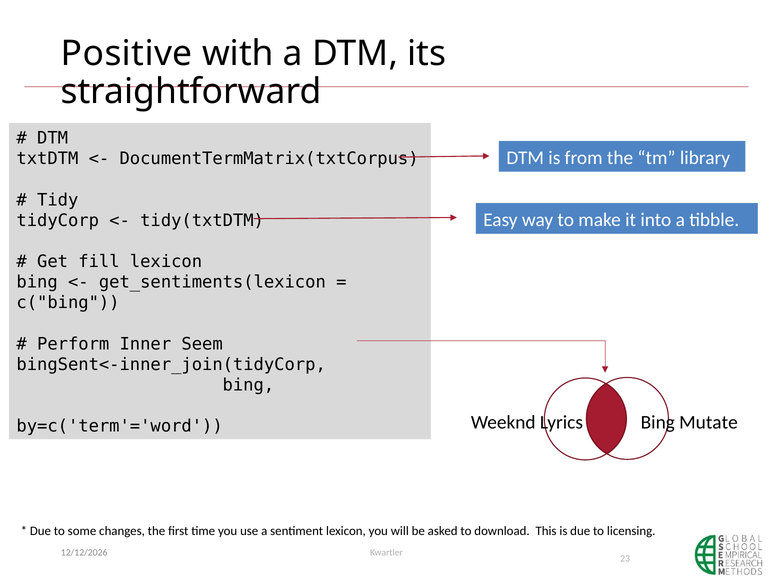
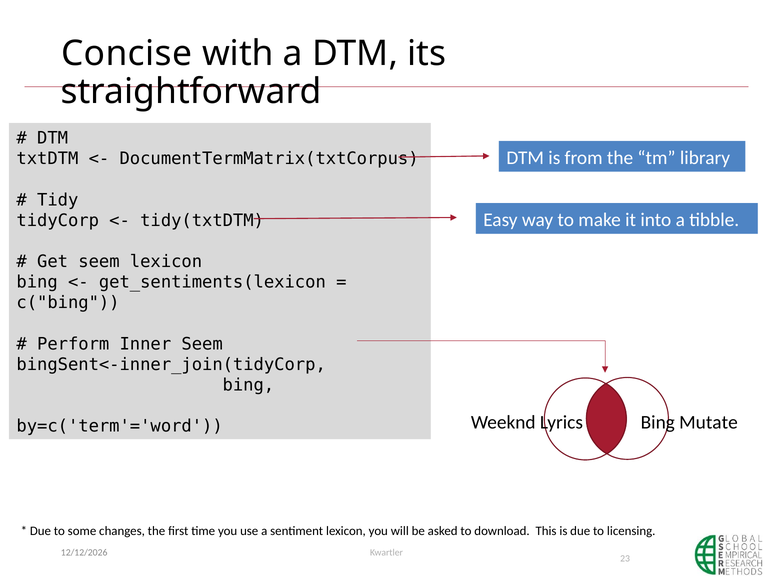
Positive: Positive -> Concise (127, 54)
Get fill: fill -> seem (99, 262)
